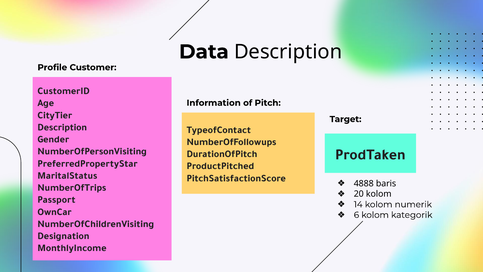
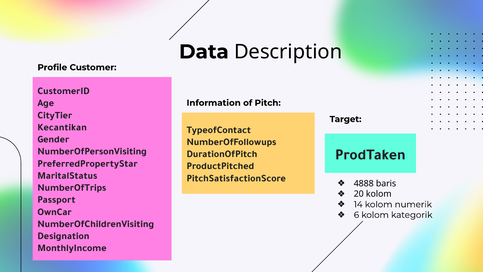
Description: Description -> Kecantikan (62, 127)
